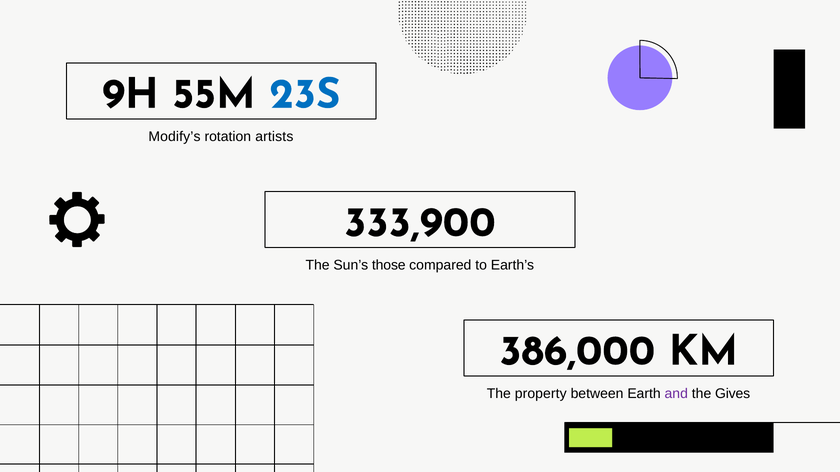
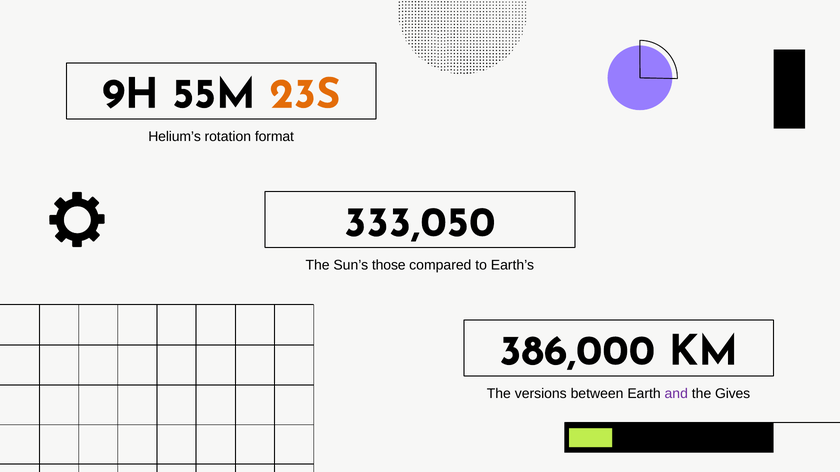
23S colour: blue -> orange (305, 94)
Modify’s: Modify’s -> Helium’s (175, 137)
artists: artists -> format (274, 137)
333,900: 333,900 -> 333,050 (420, 223)
property: property -> versions (541, 394)
